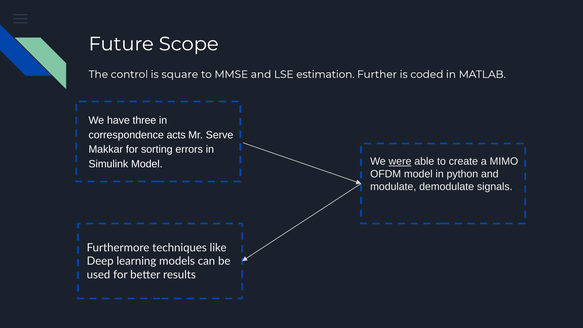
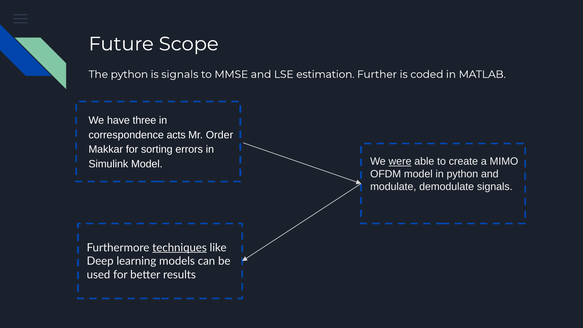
The control: control -> python (129, 74)
is square: square -> signals (180, 74)
Serve: Serve -> Order (220, 135)
techniques underline: none -> present (180, 248)
